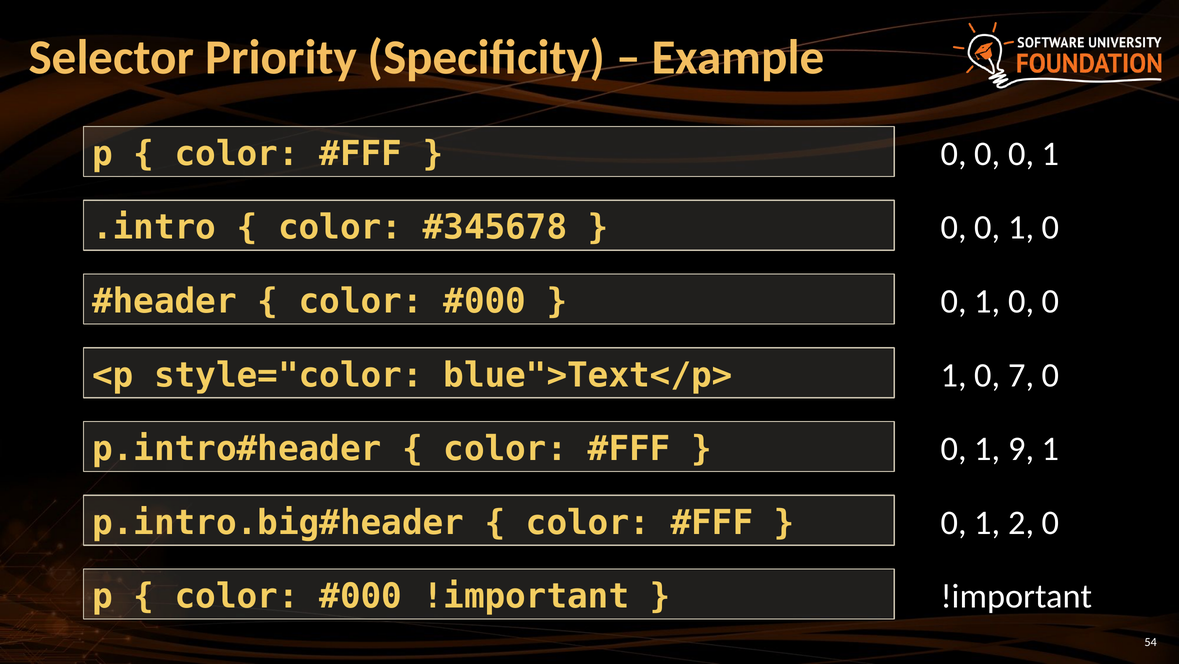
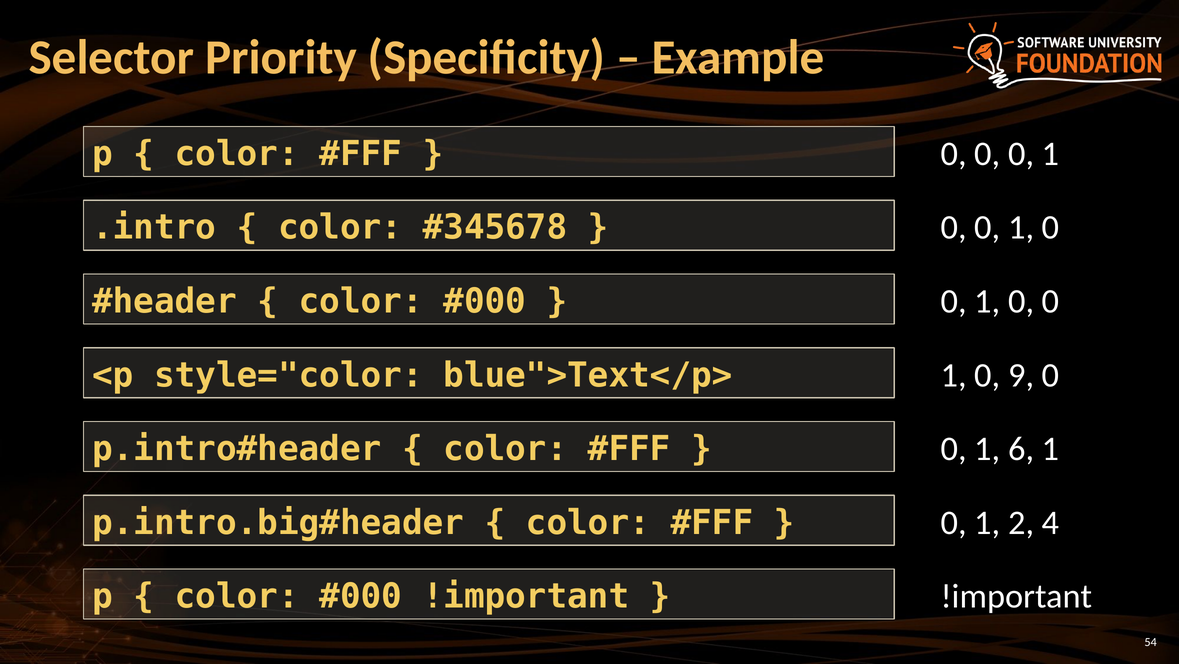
7: 7 -> 9 (1021, 375)
9: 9 -> 6 (1021, 448)
2 0: 0 -> 4 (1051, 522)
